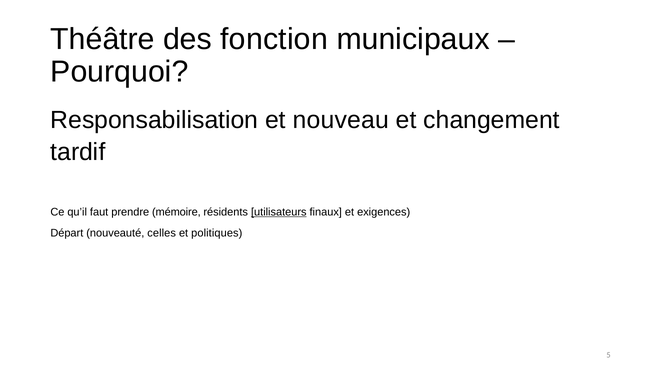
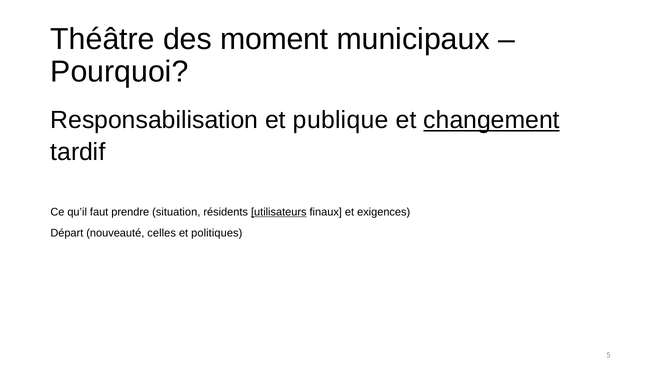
fonction: fonction -> moment (274, 39)
nouveau: nouveau -> publique (341, 120)
changement underline: none -> present (492, 120)
mémoire: mémoire -> situation (176, 212)
